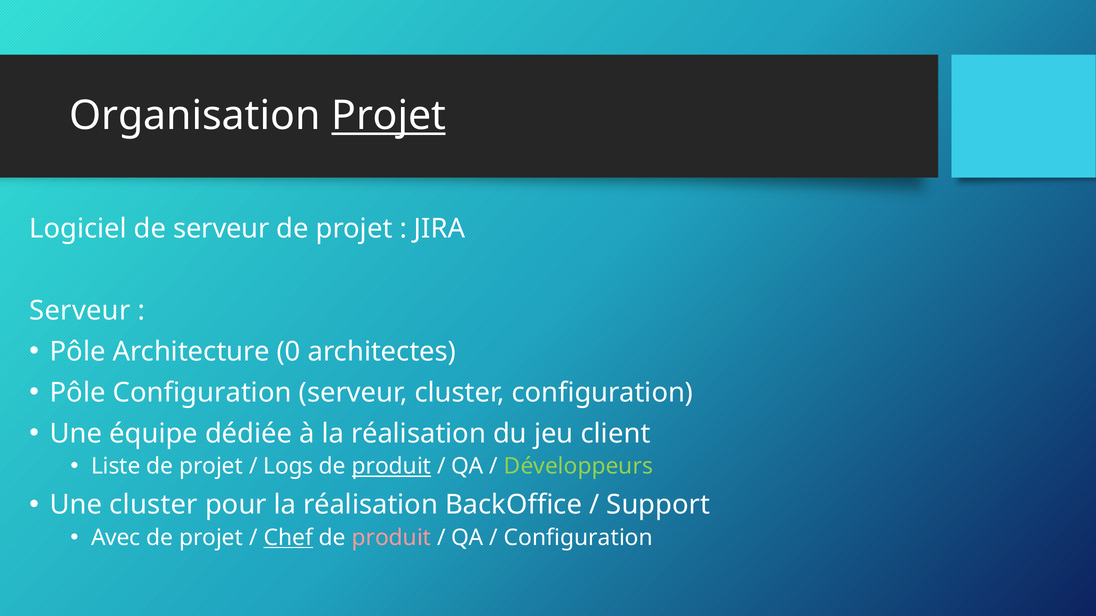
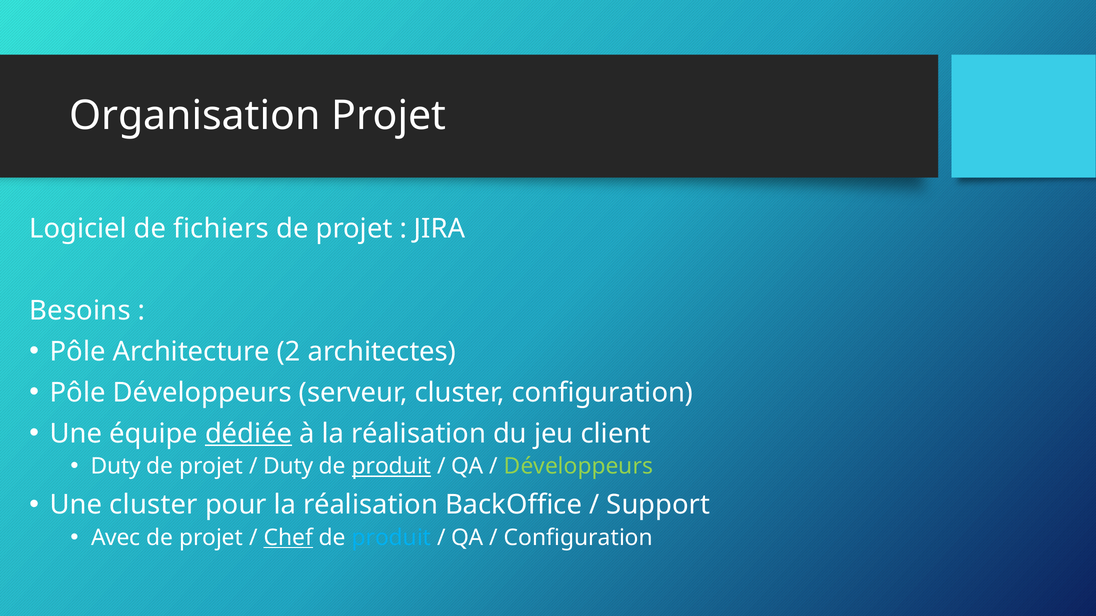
Projet underline: present -> none (389, 116)
de serveur: serveur -> fichiers (221, 229)
Serveur: Serveur -> Besoins (80, 311)
0: 0 -> 2 (289, 352)
Pôle Configuration: Configuration -> Développeurs (202, 393)
dédiée underline: none -> present (249, 434)
Liste: Liste -> Duty (116, 467)
Logs: Logs -> Duty (288, 467)
produit colour: pink -> light blue (391, 538)
